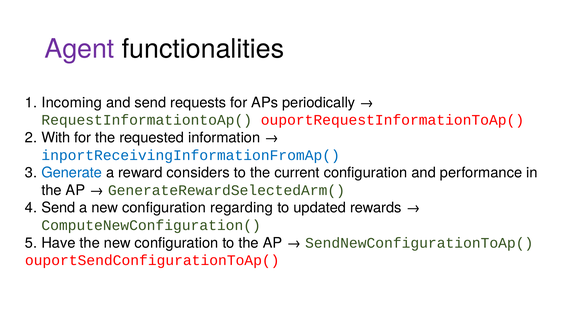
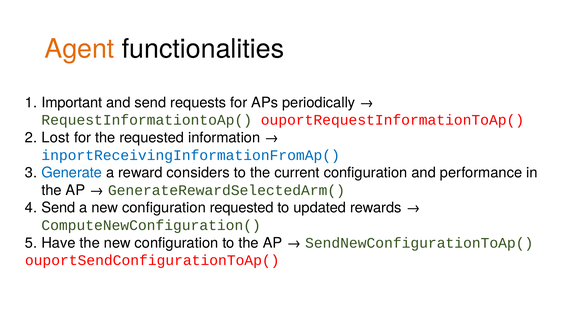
Agent colour: purple -> orange (80, 49)
Incoming: Incoming -> Important (72, 103)
With: With -> Lost (56, 138)
configuration regarding: regarding -> requested (242, 208)
